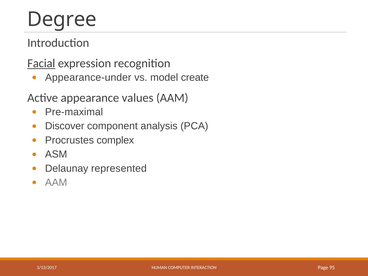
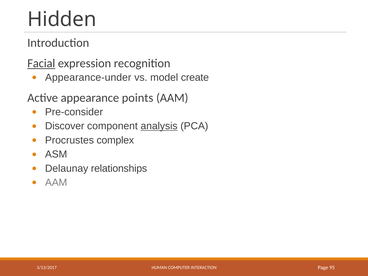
Degree: Degree -> Hidden (62, 19)
values: values -> points (138, 98)
Pre-maximal: Pre-maximal -> Pre-consider (74, 112)
analysis underline: none -> present (159, 126)
represented: represented -> relationships (119, 168)
